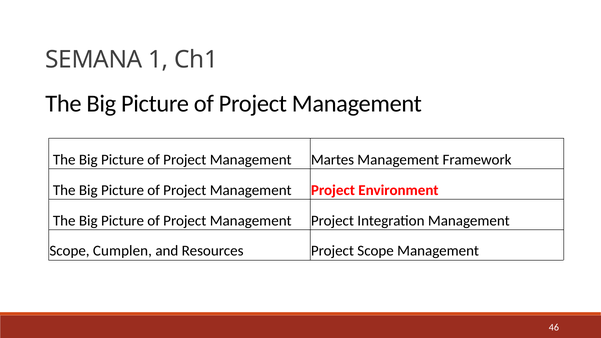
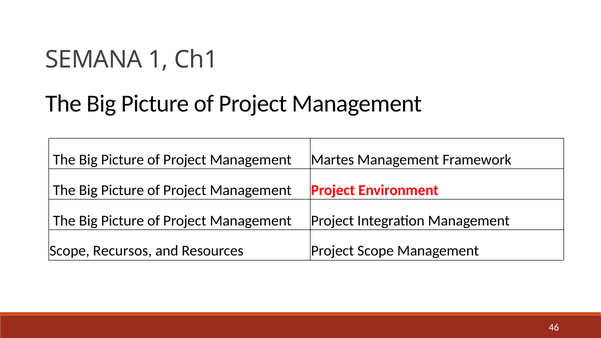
Cumplen: Cumplen -> Recursos (122, 251)
